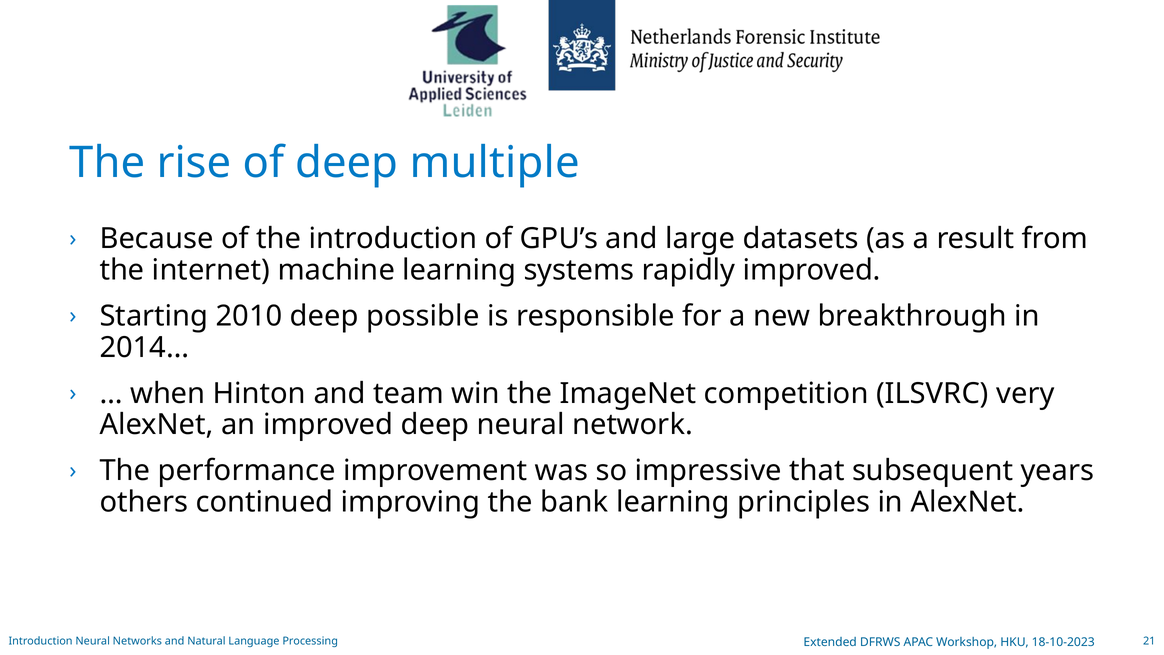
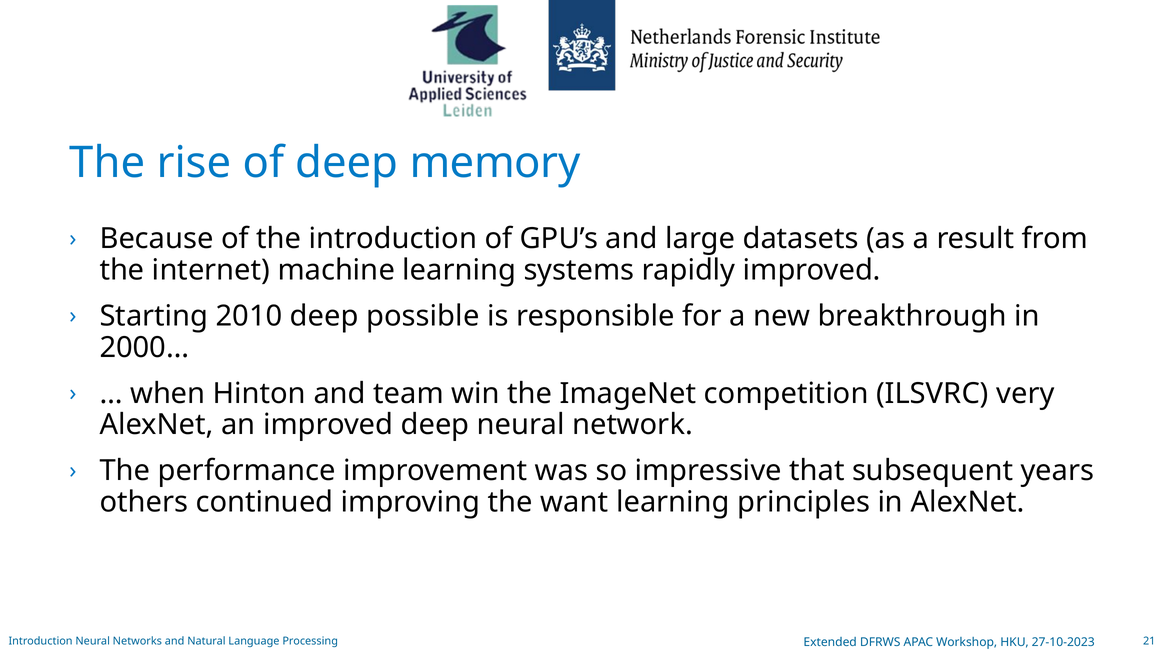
multiple: multiple -> memory (495, 163)
2014…: 2014… -> 2000… (144, 347)
bank: bank -> want (574, 502)
18-10-2023: 18-10-2023 -> 27-10-2023 (1063, 642)
